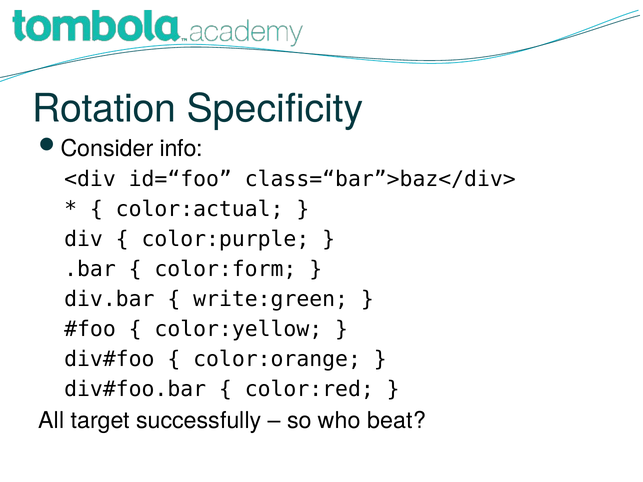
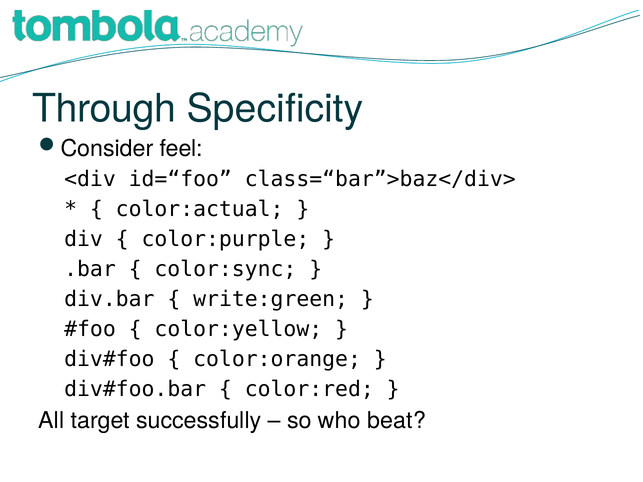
Rotation: Rotation -> Through (104, 109)
info: info -> feel (181, 149)
color:form: color:form -> color:sync (225, 269)
